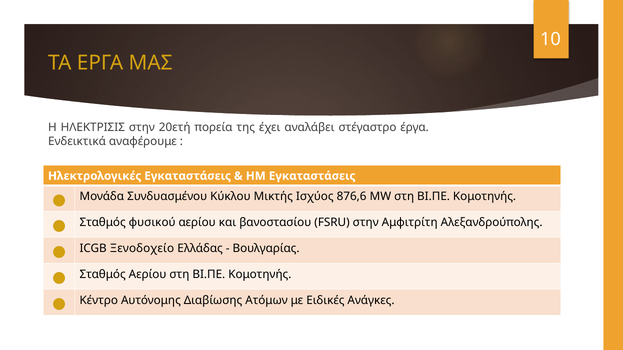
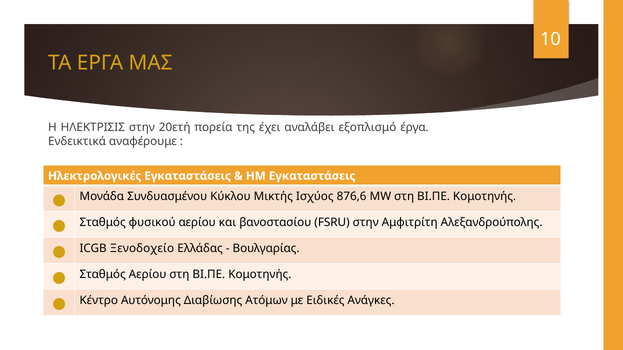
στέγαστρο: στέγαστρο -> εξοπλισμό (367, 127)
